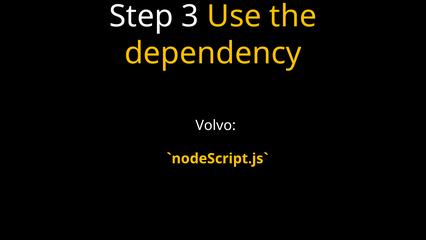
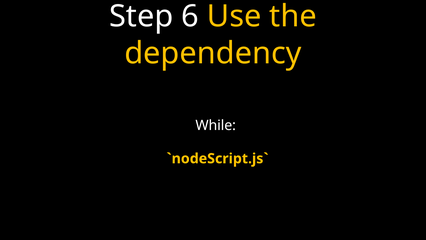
3: 3 -> 6 (190, 16)
Volvo: Volvo -> While (216, 125)
